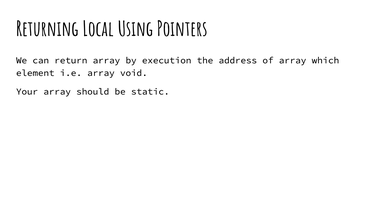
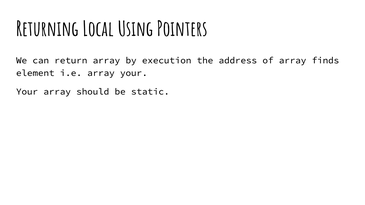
which: which -> finds (325, 60)
array void: void -> your (134, 73)
